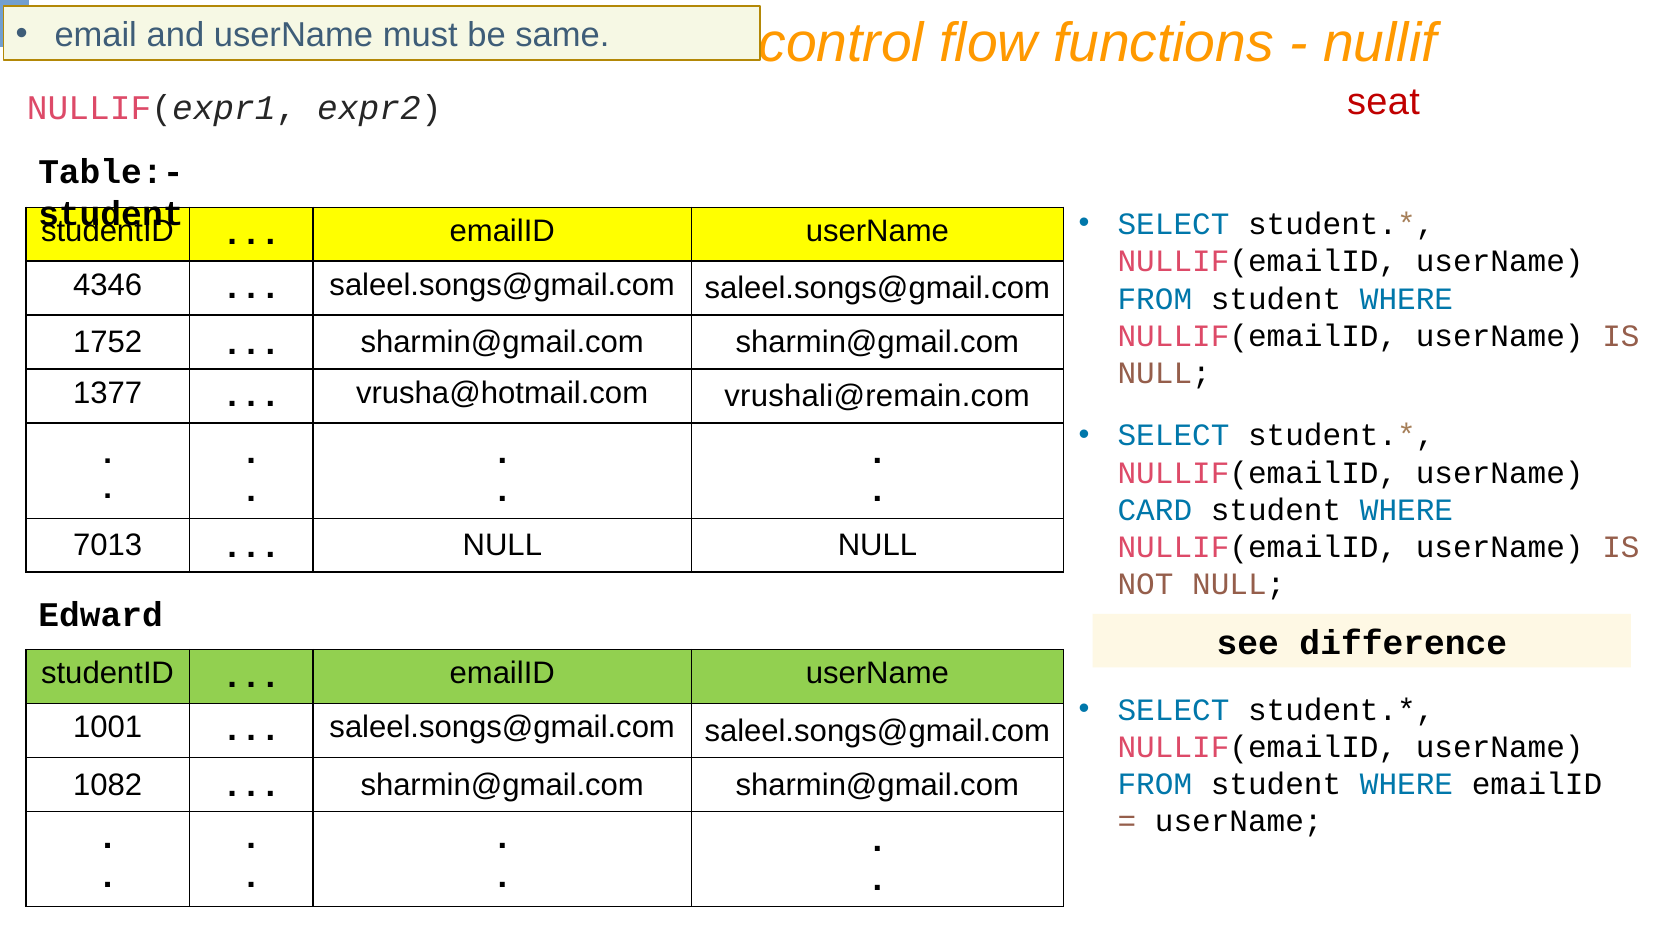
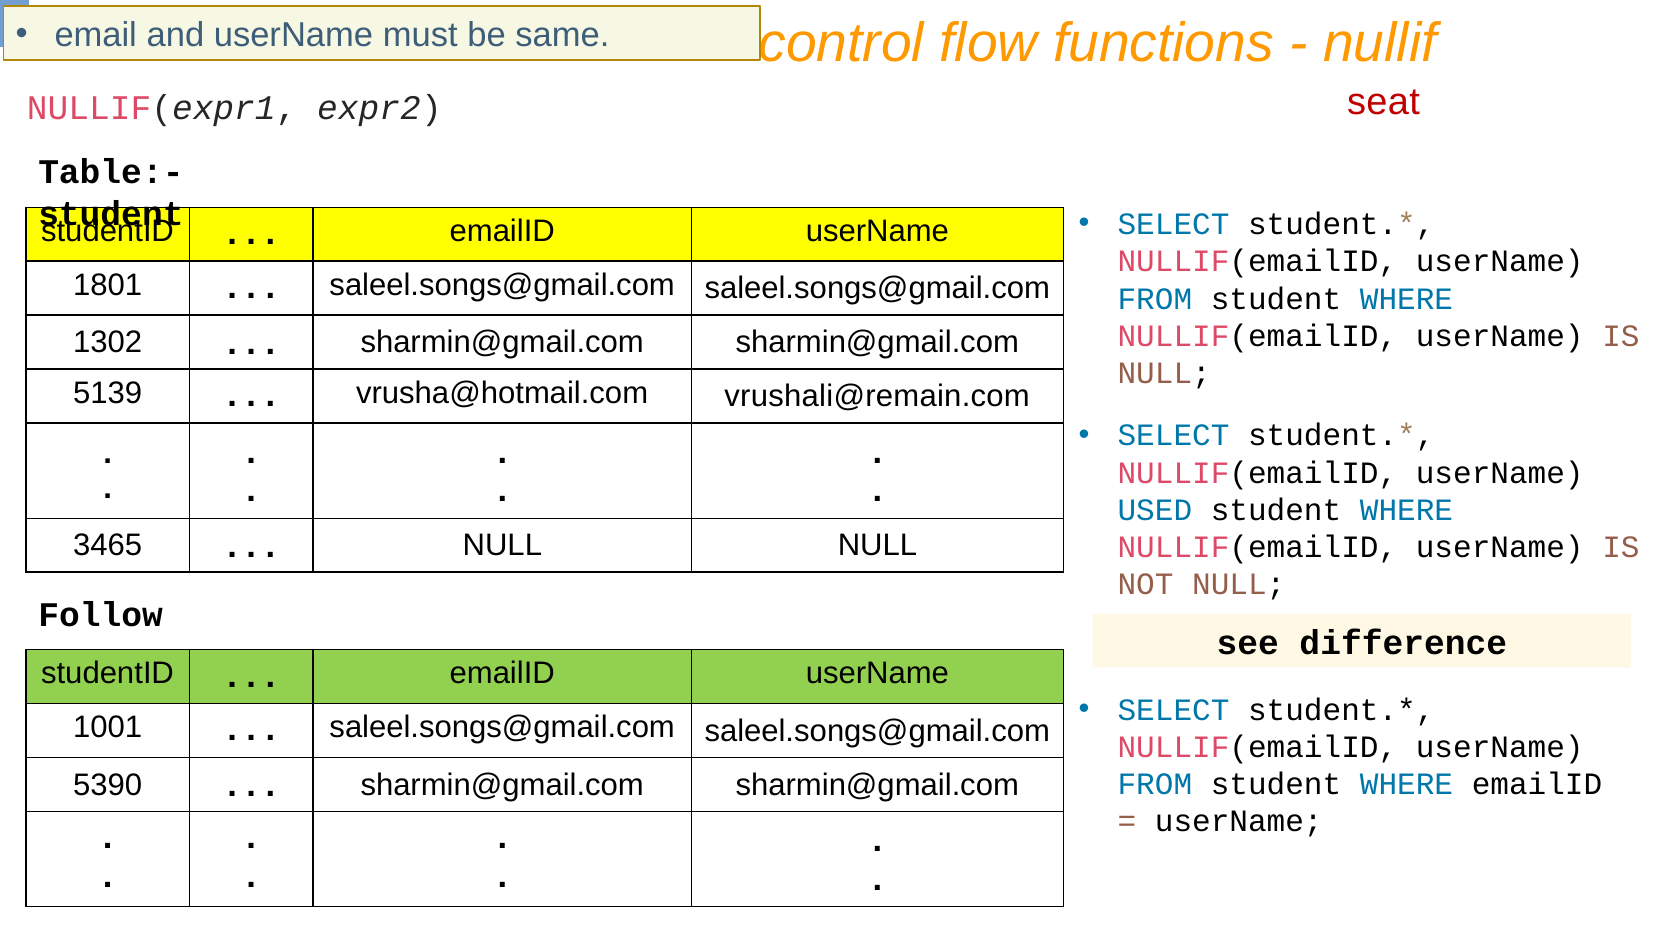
4346: 4346 -> 1801 (108, 285)
1752: 1752 -> 1302 (108, 343)
1377: 1377 -> 5139 (108, 393)
CARD: CARD -> USED (1155, 510)
7013: 7013 -> 3465 (108, 546)
Edward: Edward -> Follow (101, 615)
1082: 1082 -> 5390 (108, 785)
